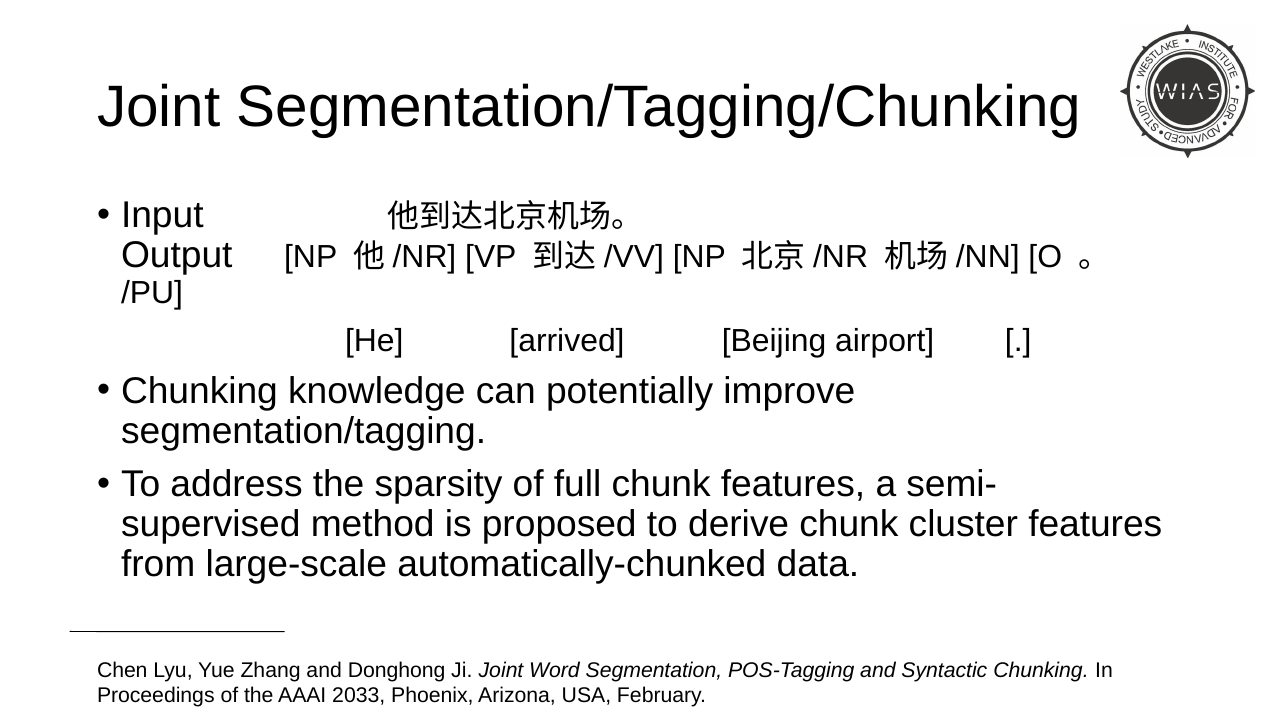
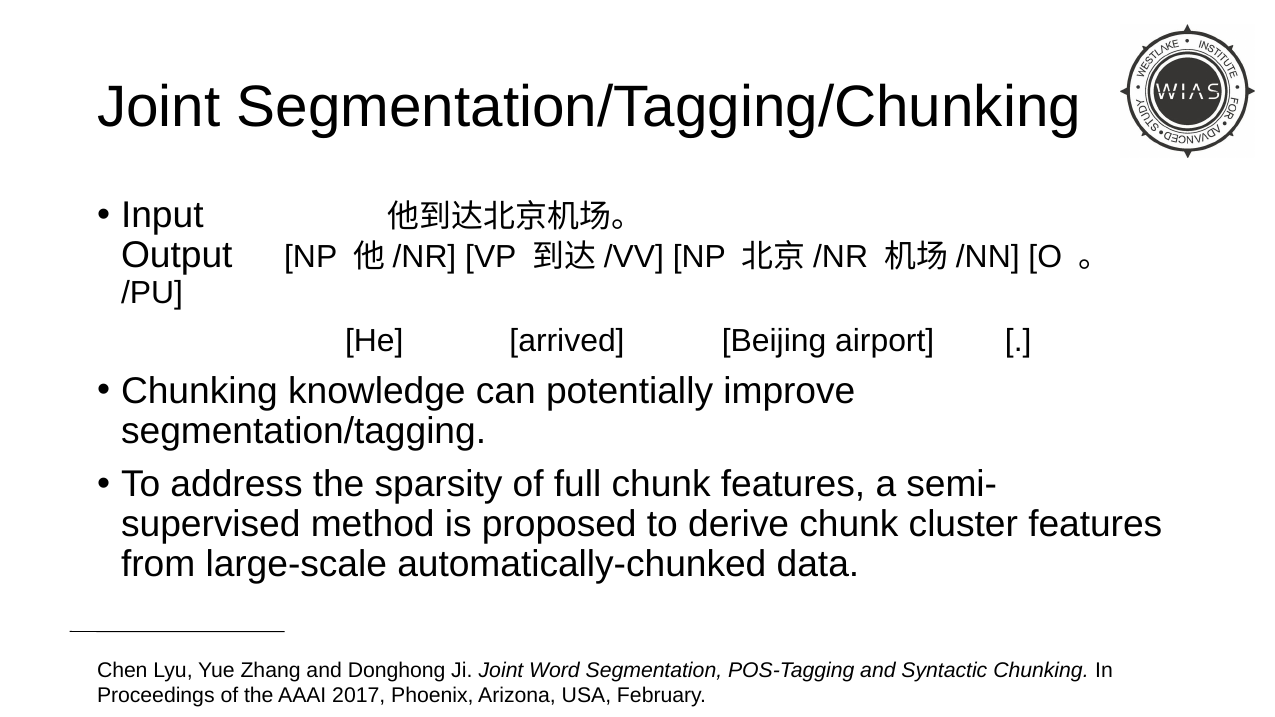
2033: 2033 -> 2017 (359, 696)
